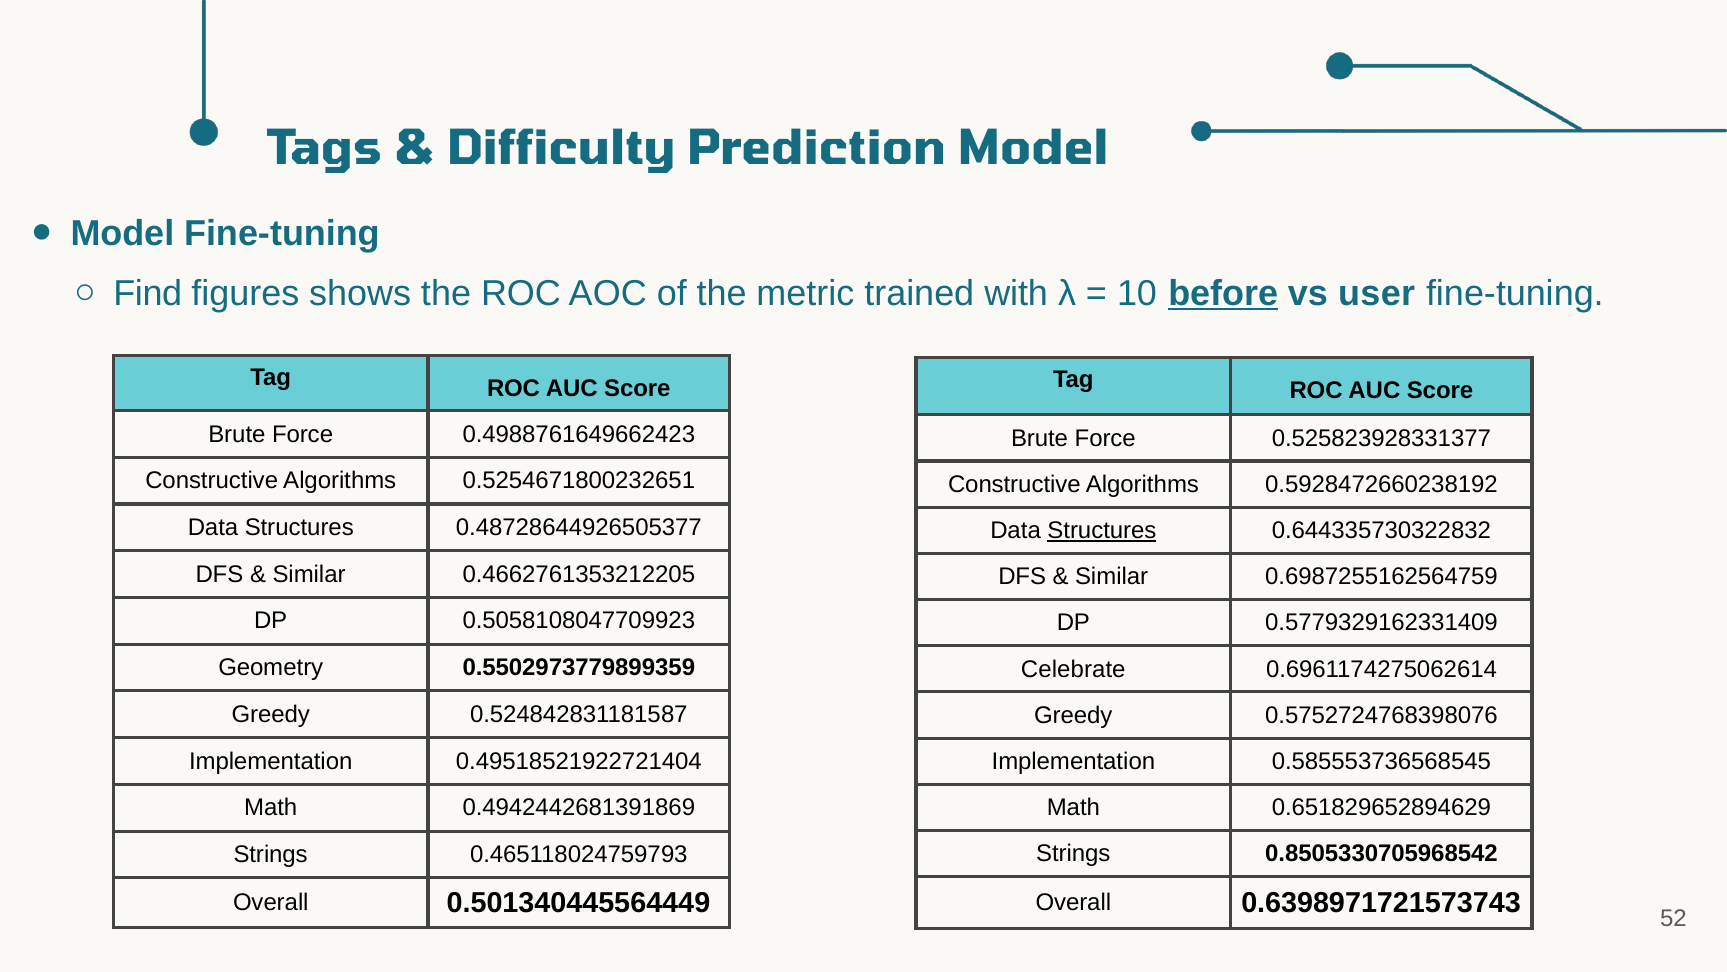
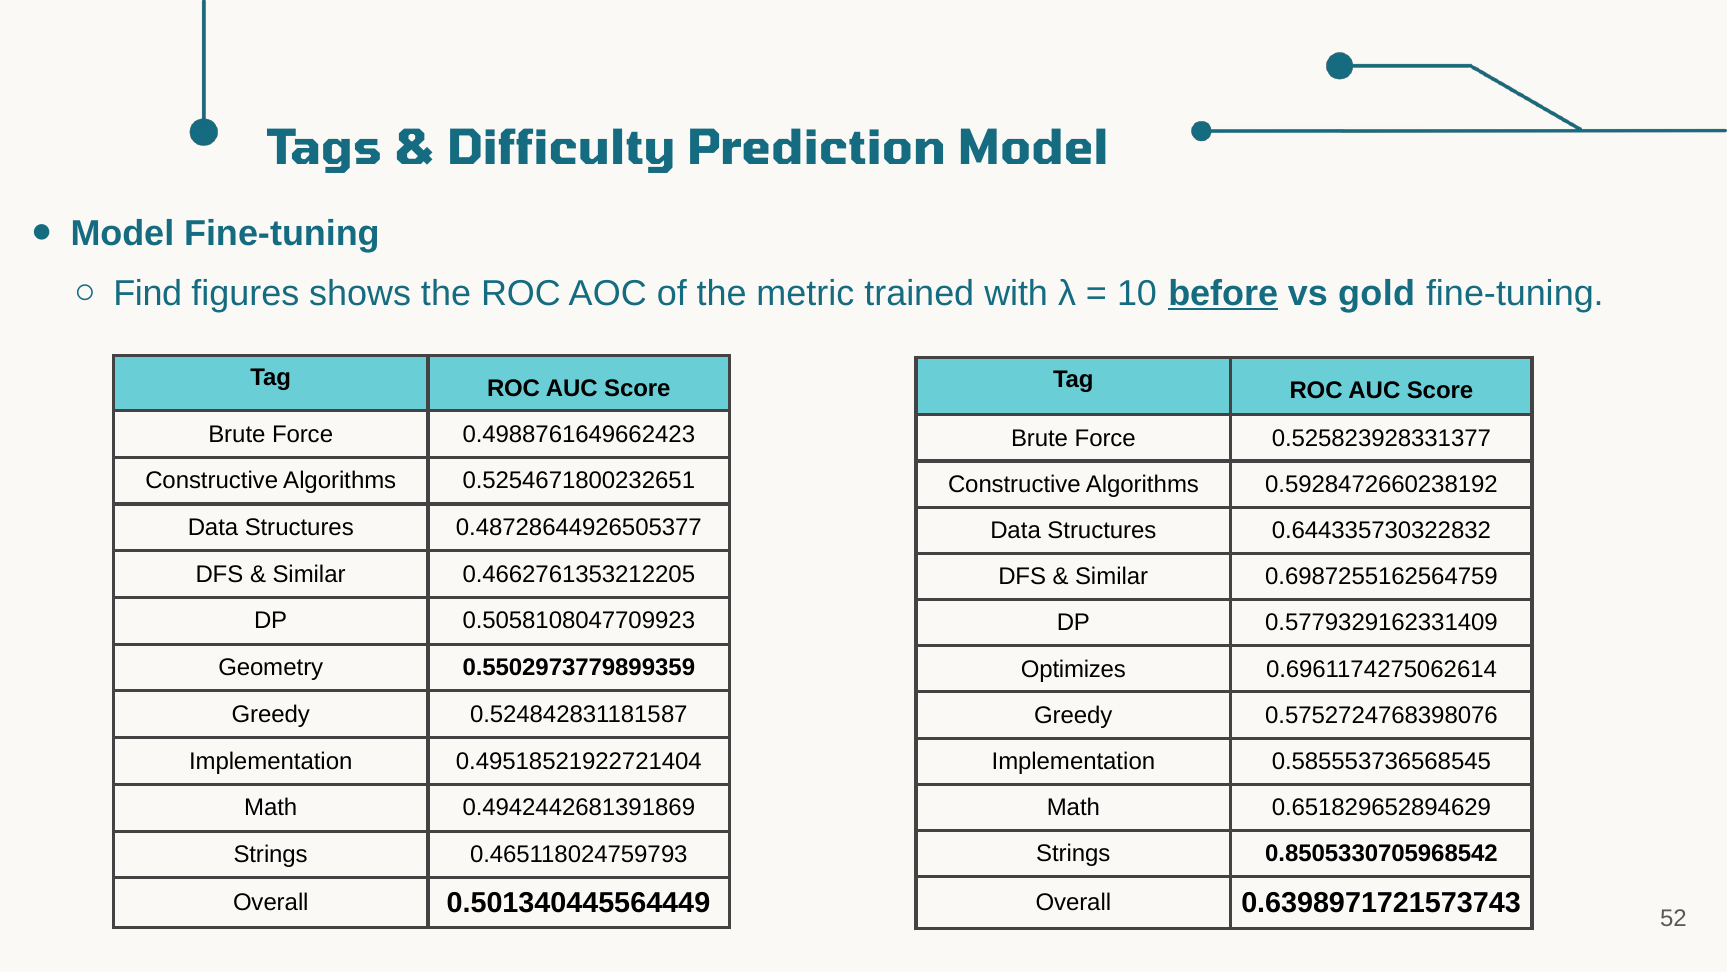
user: user -> gold (1377, 293)
Structures underline: present -> none (1102, 530)
Celebrate: Celebrate -> Optimizes (1073, 669)
